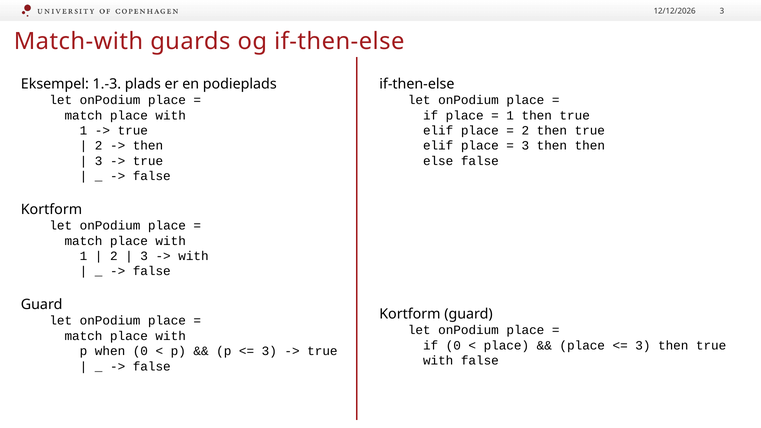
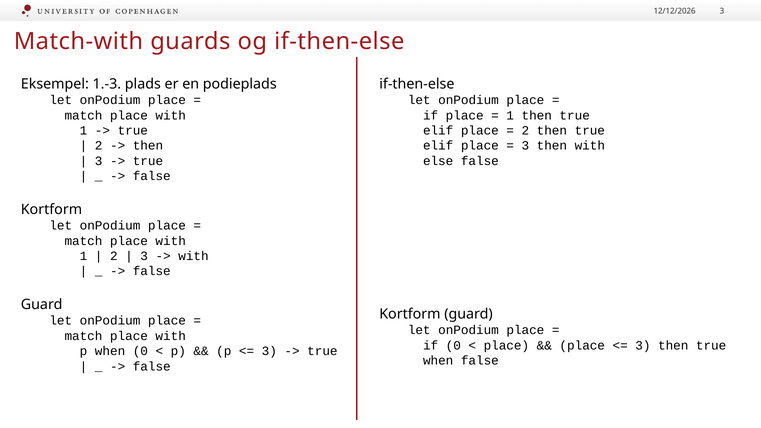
then then: then -> with (590, 146)
with: with -> when (438, 361)
